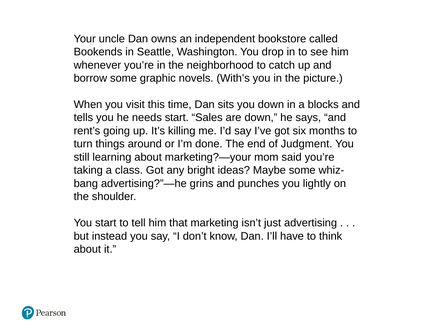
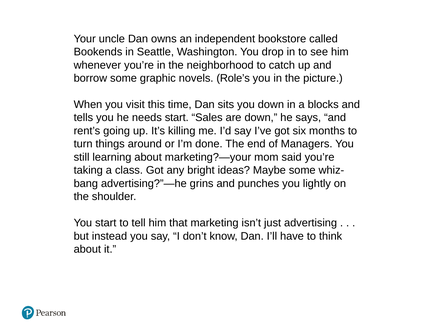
With’s: With’s -> Role’s (233, 78)
Judgment: Judgment -> Managers (307, 144)
